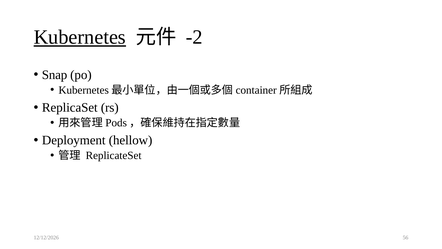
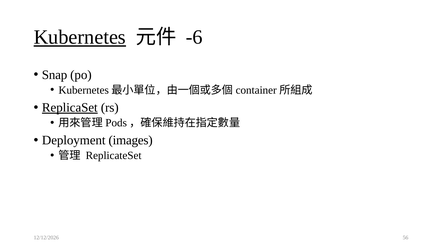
-2: -2 -> -6 (194, 37)
ReplicaSet underline: none -> present (70, 107)
hellow: hellow -> images (131, 140)
